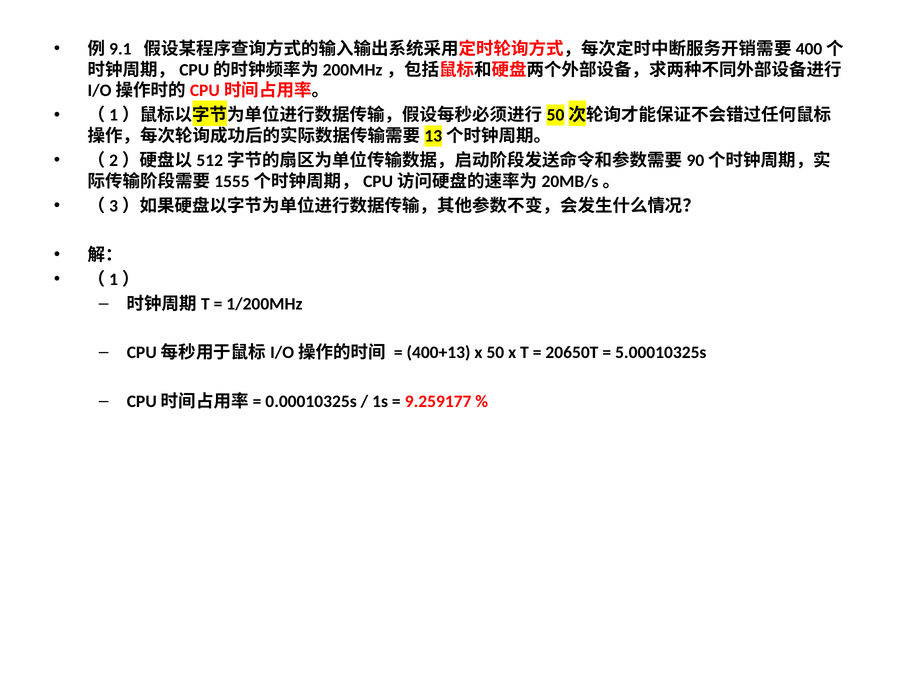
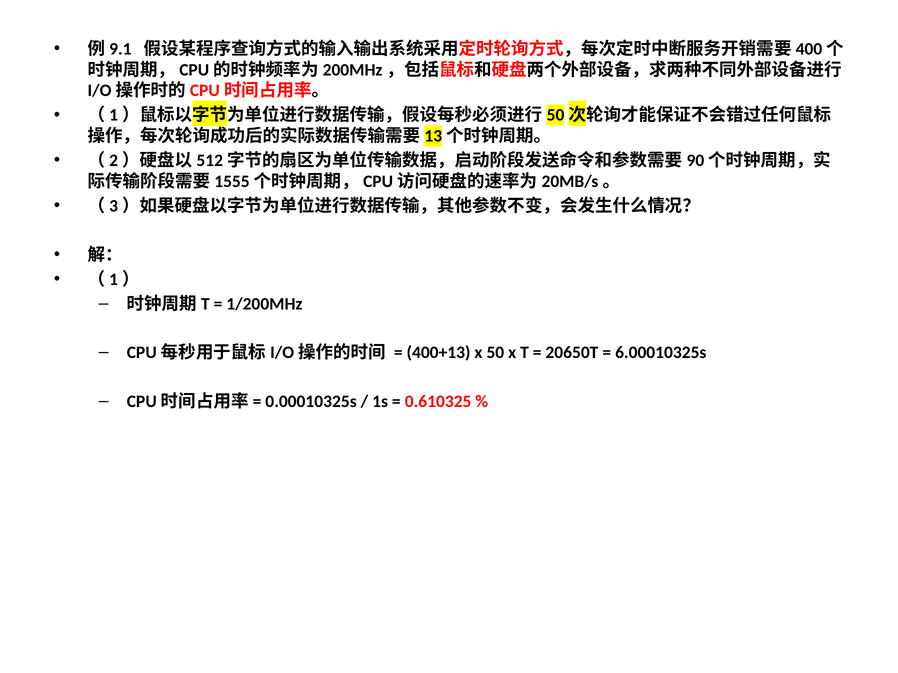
5.00010325s: 5.00010325s -> 6.00010325s (661, 353)
9.259177: 9.259177 -> 0.610325 (438, 402)
